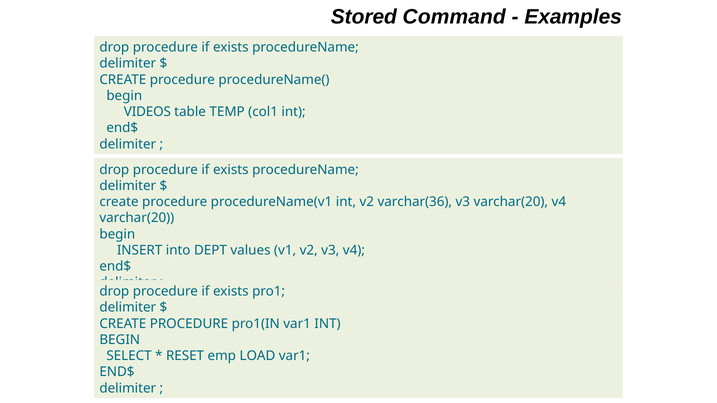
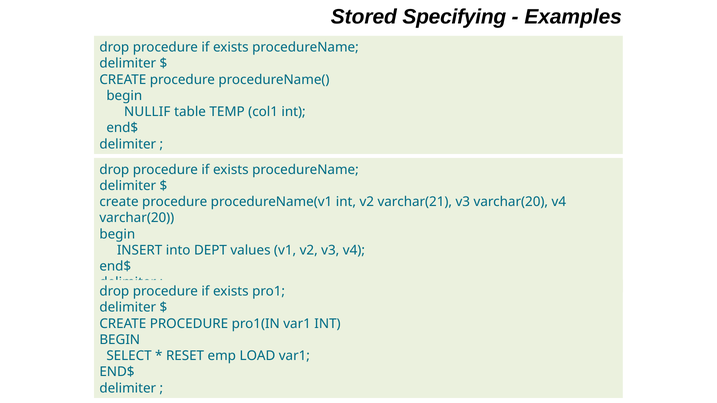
Command: Command -> Specifying (454, 17)
VIDEOS: VIDEOS -> NULLIF (147, 112)
varchar(36: varchar(36 -> varchar(21 (415, 202)
